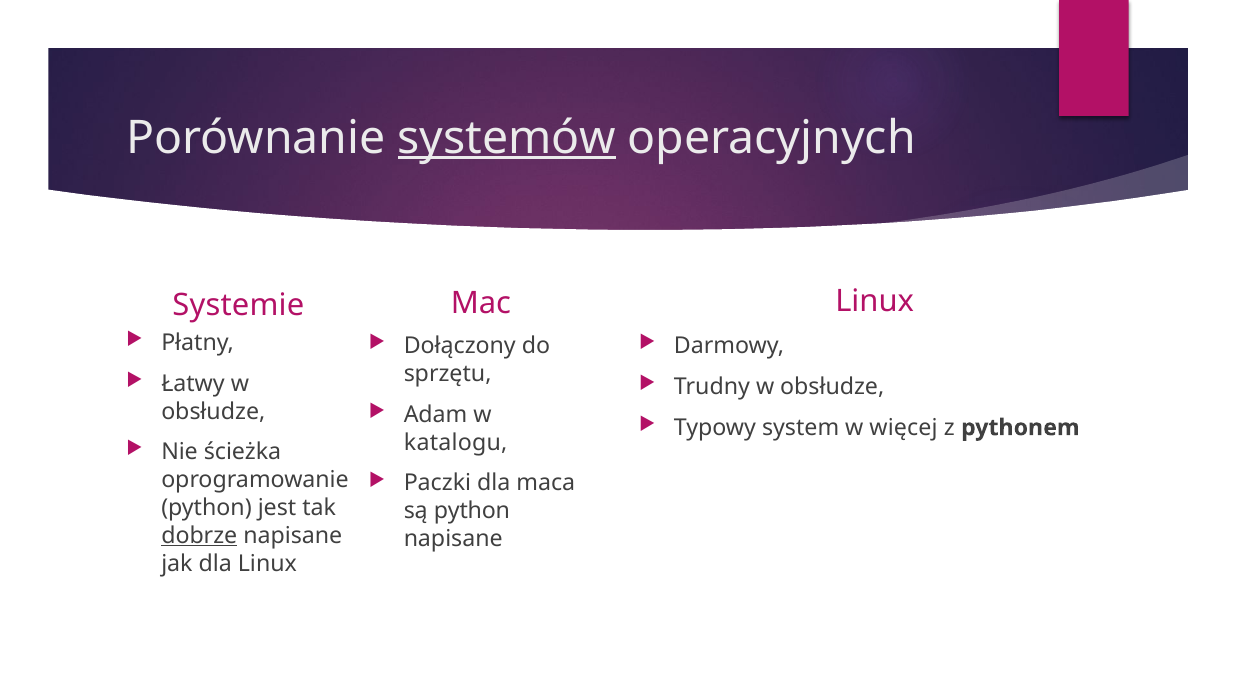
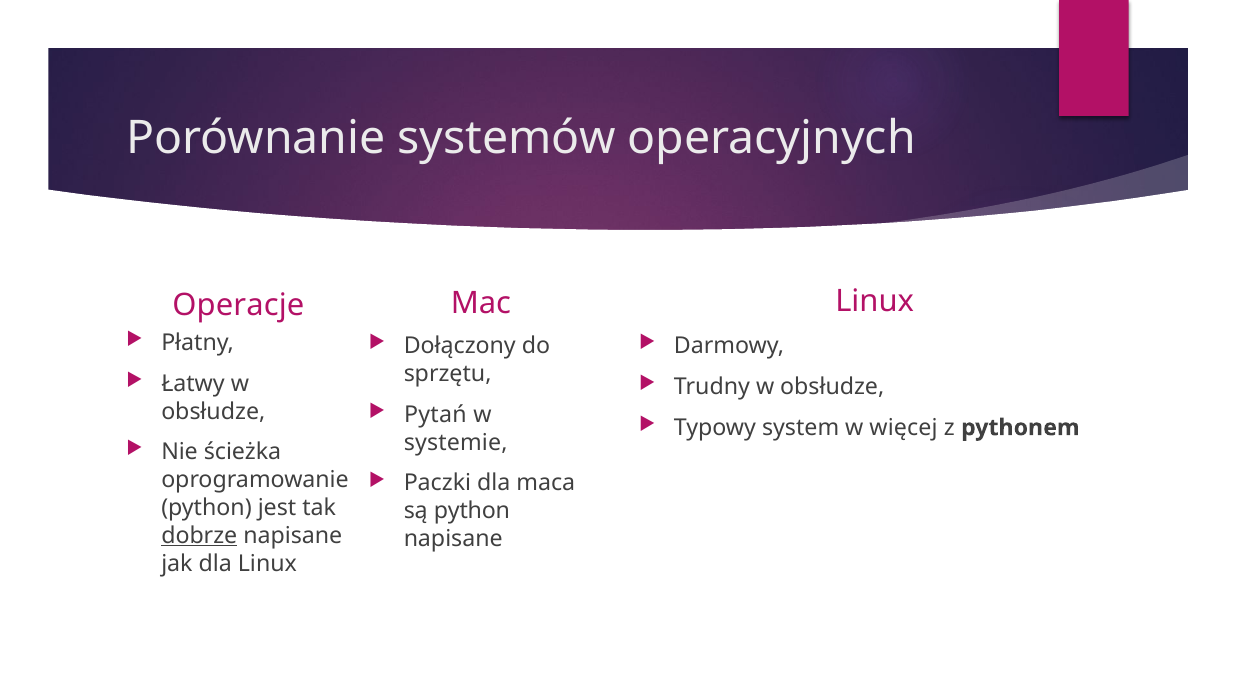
systemów underline: present -> none (507, 138)
Systemie: Systemie -> Operacje (238, 305)
Adam: Adam -> Pytań (435, 415)
katalogu: katalogu -> systemie (456, 442)
